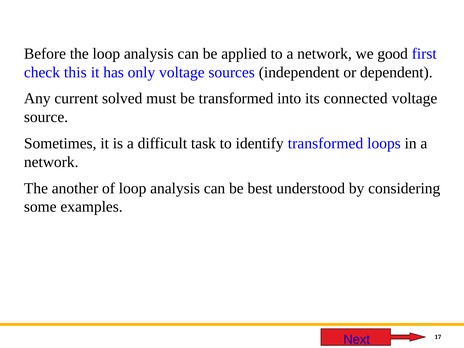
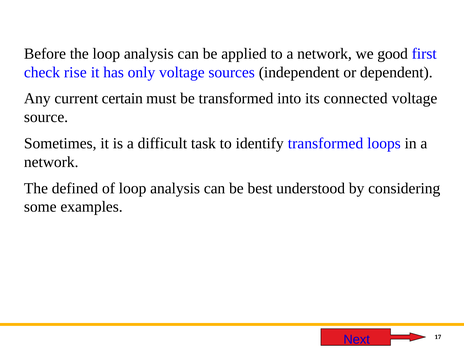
this: this -> rise (75, 72)
solved: solved -> certain (122, 99)
another: another -> defined (75, 188)
